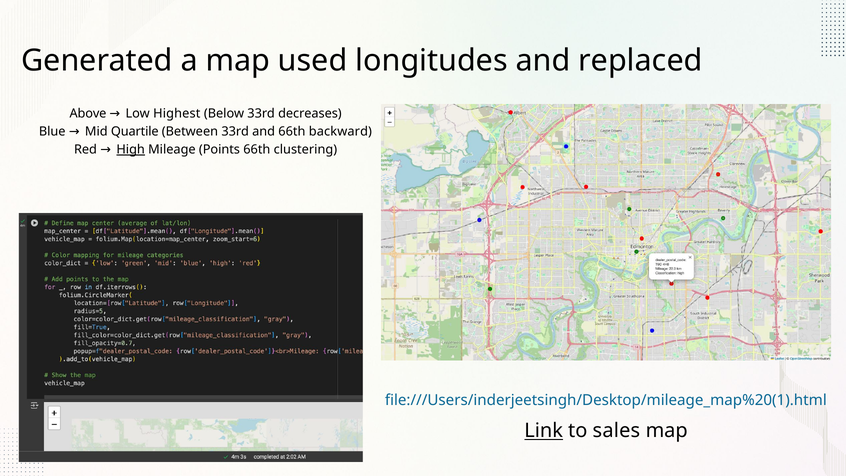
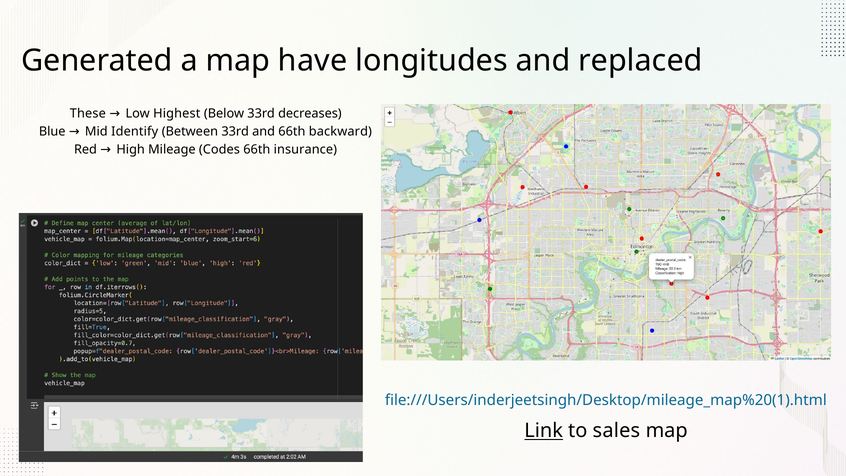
used: used -> have (313, 60)
Above: Above -> These (88, 114)
Quartile: Quartile -> Identify (135, 132)
High underline: present -> none (131, 149)
Points: Points -> Codes (219, 149)
clustering: clustering -> insurance (305, 149)
